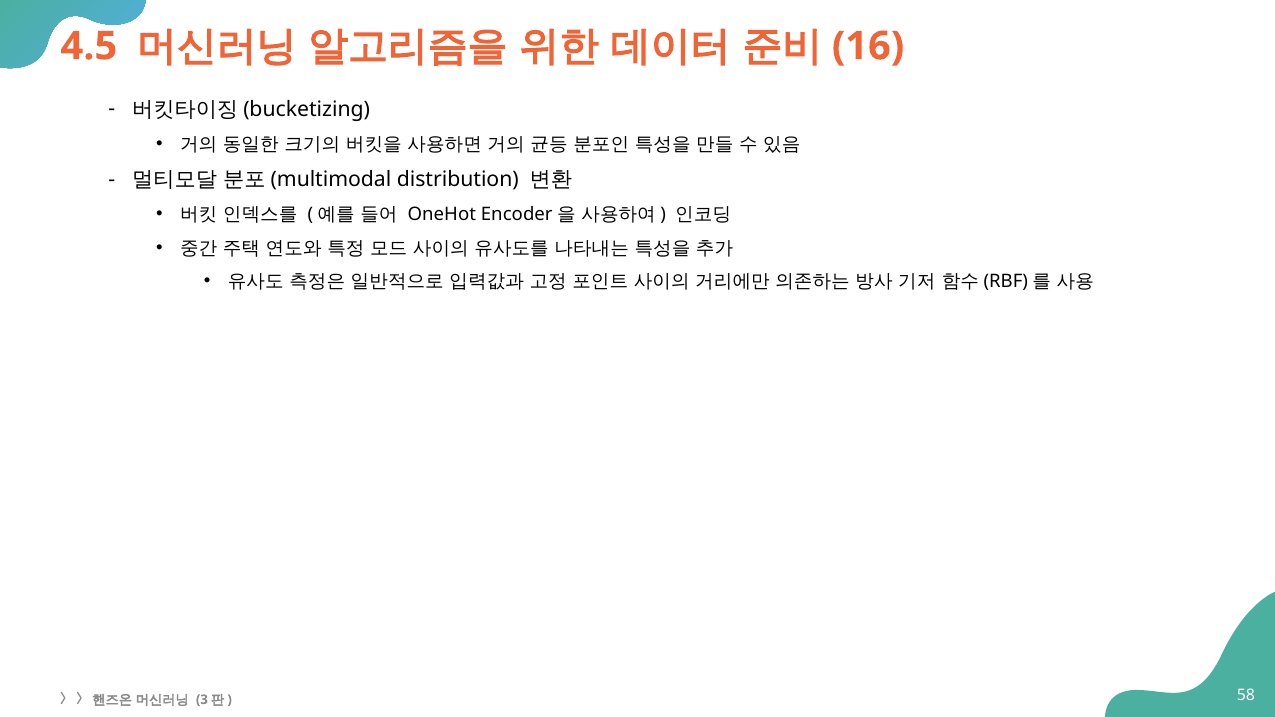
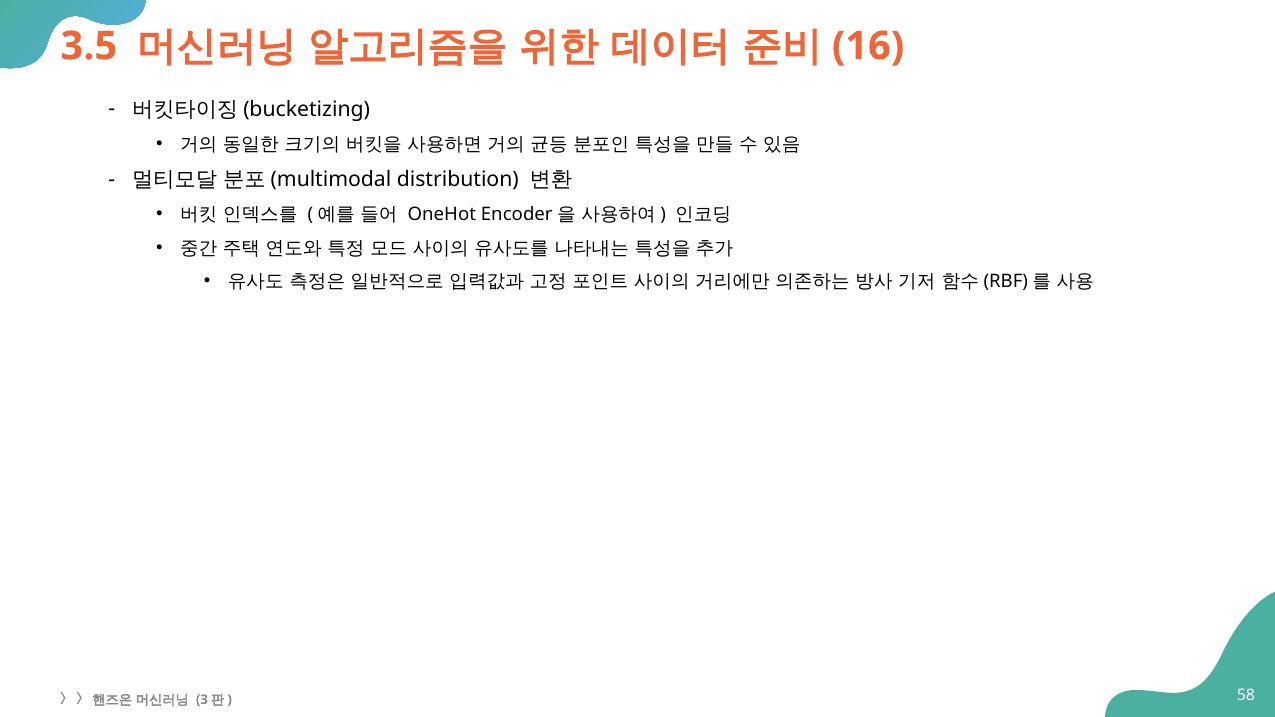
4.5: 4.5 -> 3.5 (89, 46)
